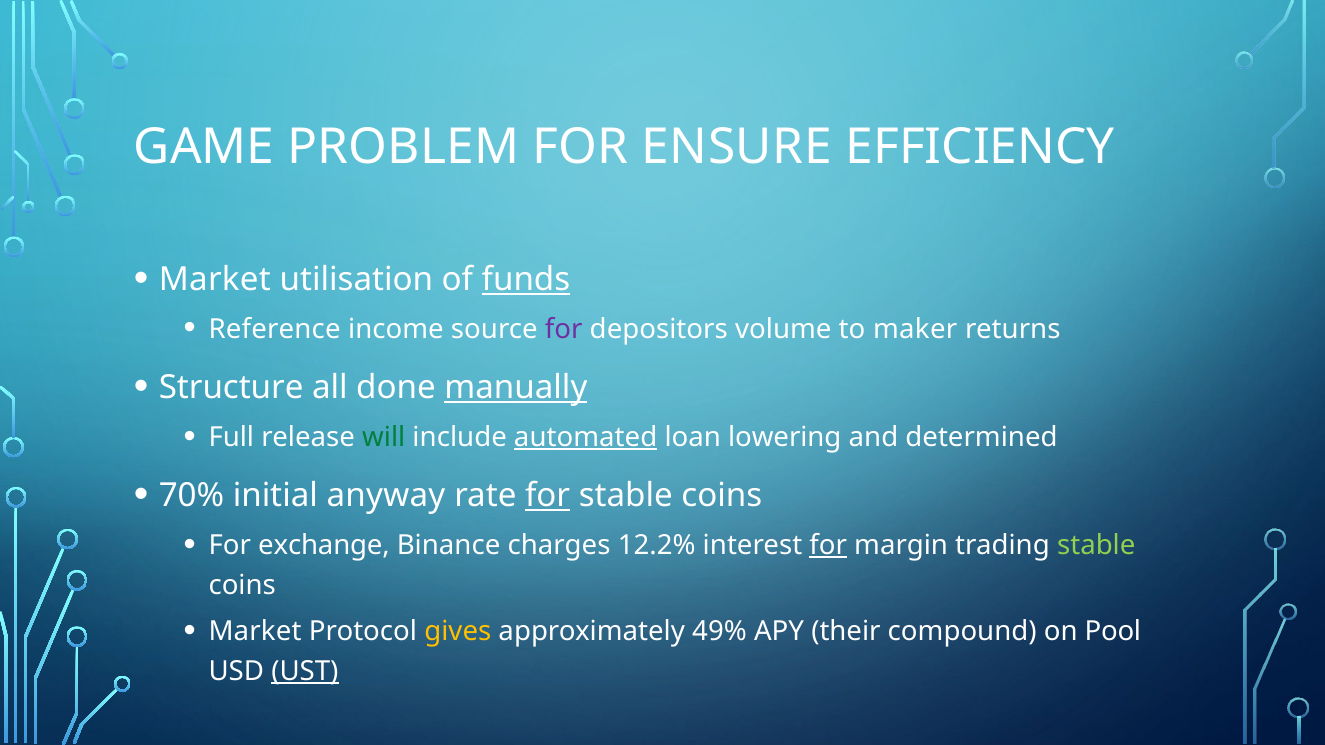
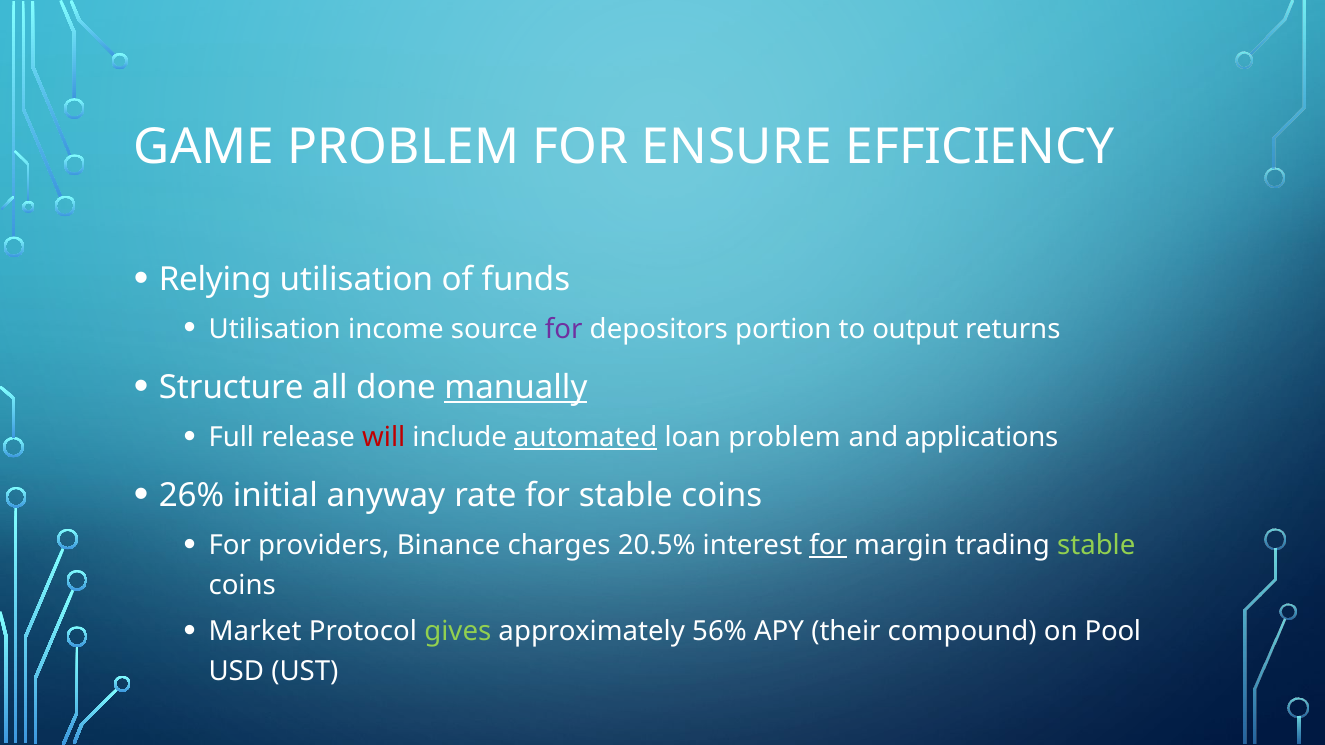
Market: Market -> Relying (215, 280)
funds underline: present -> none (526, 280)
Reference: Reference -> Utilisation (275, 329)
volume: volume -> portion (783, 329)
maker: maker -> output (915, 329)
will colour: green -> red (384, 437)
loan lowering: lowering -> problem (785, 437)
determined: determined -> applications (982, 437)
70%: 70% -> 26% (192, 496)
for underline: present -> none (548, 496)
exchange: exchange -> providers (324, 545)
12.2%: 12.2% -> 20.5% (657, 545)
gives colour: yellow -> light green (458, 632)
49%: 49% -> 56% (720, 632)
UST underline: present -> none (305, 672)
